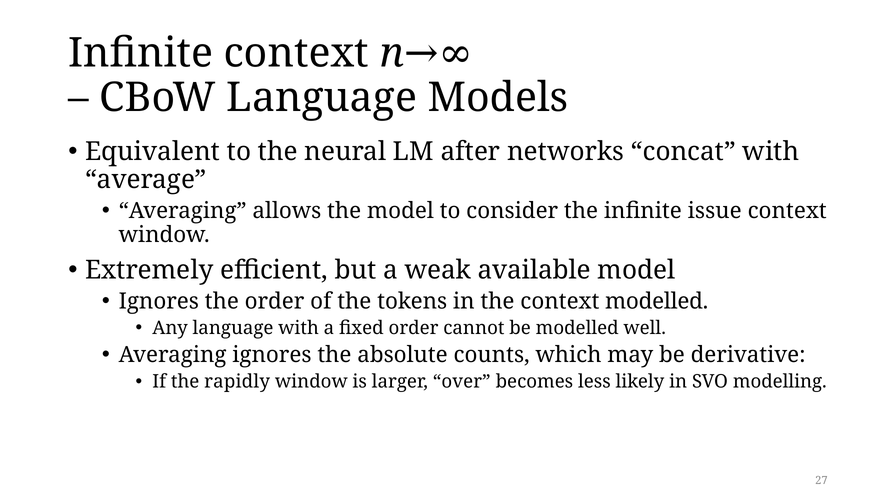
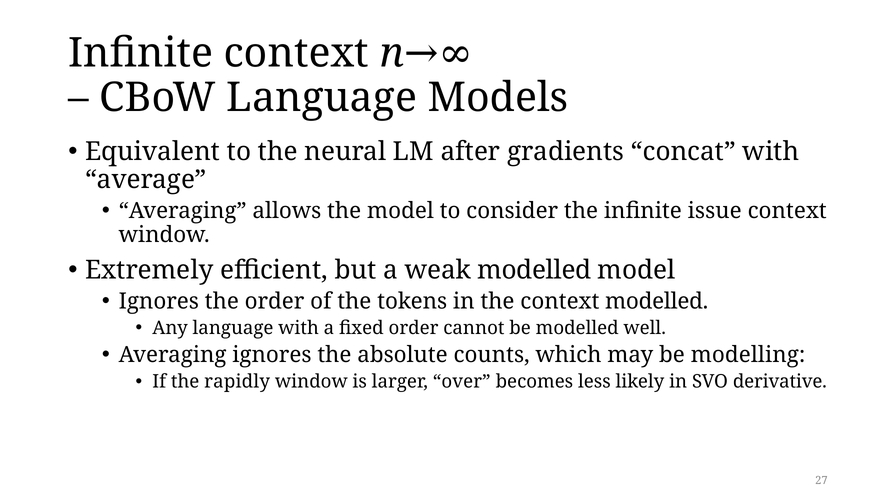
networks: networks -> gradients (566, 151)
weak available: available -> modelled (534, 270)
derivative: derivative -> modelling (748, 355)
modelling: modelling -> derivative (780, 382)
